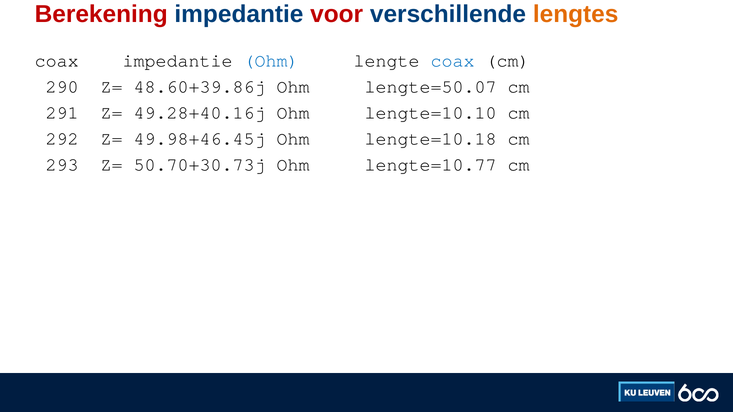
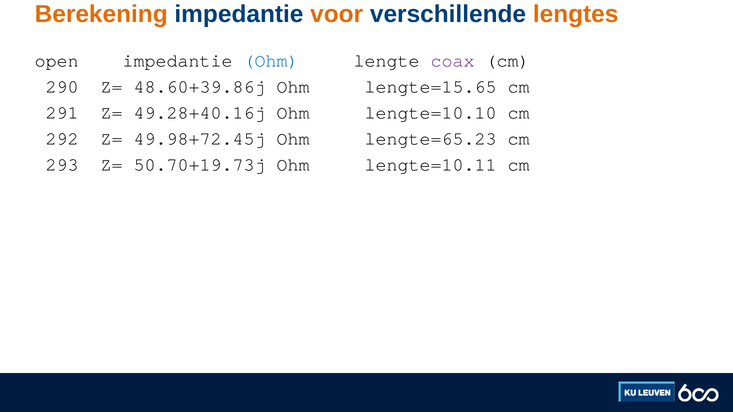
Berekening colour: red -> orange (101, 14)
voor colour: red -> orange (337, 14)
coax: coax -> open (57, 61)
coax colour: blue -> purple (453, 61)
lengte=50.07: lengte=50.07 -> lengte=15.65 (431, 87)
49.98+46.45j: 49.98+46.45j -> 49.98+72.45j (200, 139)
lengte=10.18: lengte=10.18 -> lengte=65.23 (431, 139)
50.70+30.73j: 50.70+30.73j -> 50.70+19.73j (200, 165)
lengte=10.77: lengte=10.77 -> lengte=10.11 (431, 165)
